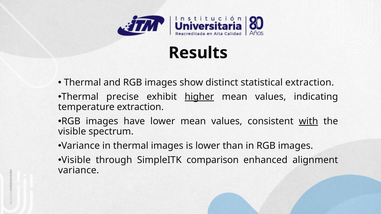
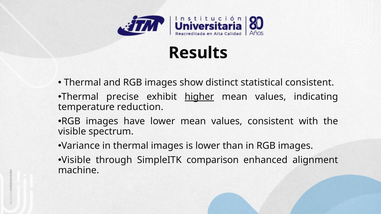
statistical extraction: extraction -> consistent (310, 83)
temperature extraction: extraction -> reduction (140, 107)
with underline: present -> none (308, 121)
variance: variance -> machine (79, 171)
